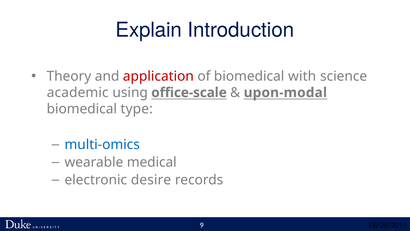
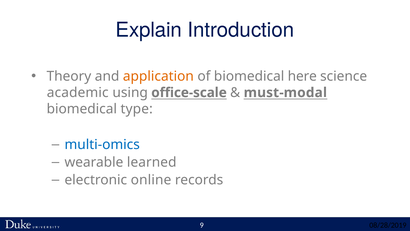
application colour: red -> orange (158, 76)
with: with -> here (302, 76)
upon-modal: upon-modal -> must-modal (285, 92)
medical: medical -> learned (152, 162)
desire: desire -> online (151, 180)
